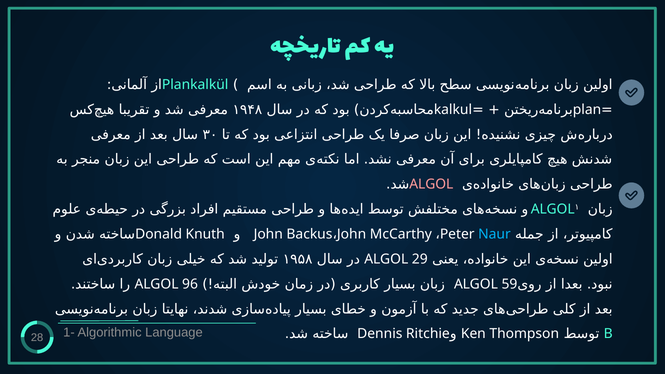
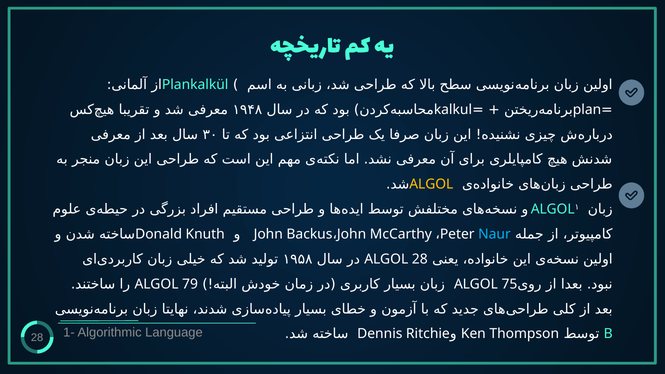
ALGOL colour: pink -> yellow (431, 184)
ALGOL 29: 29 -> 28 (420, 259)
96: 96 -> 79 (190, 284)
59: 59 -> 75 (509, 284)
